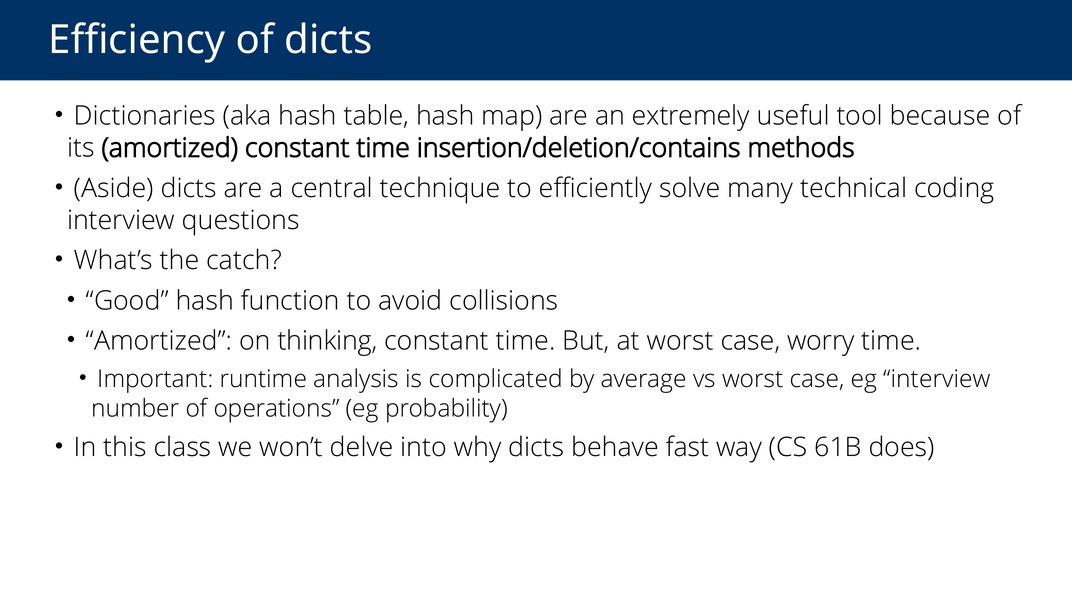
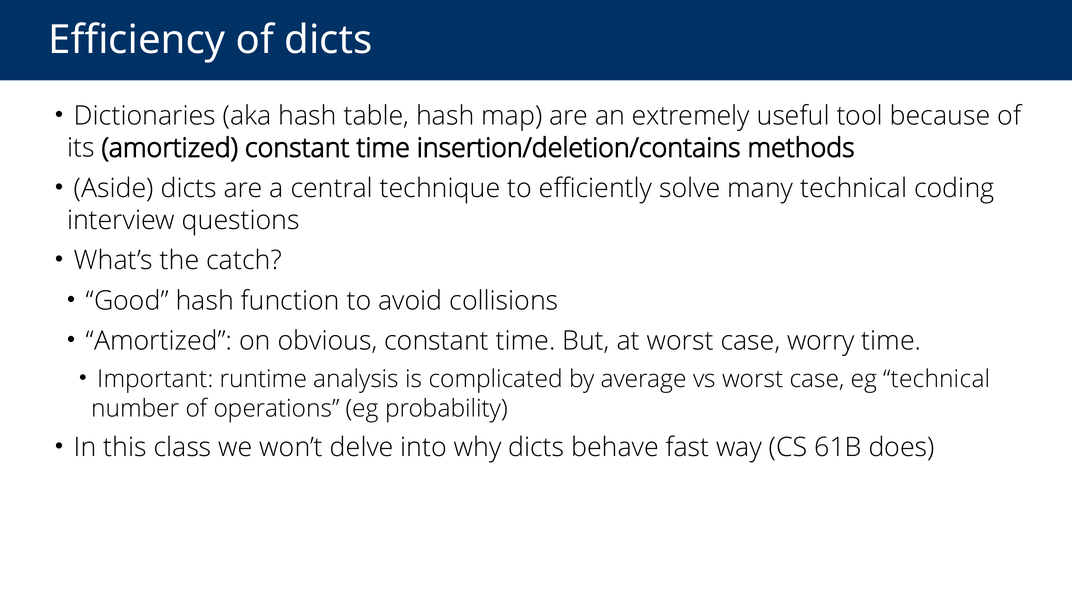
thinking: thinking -> obvious (327, 341)
eg interview: interview -> technical (937, 379)
